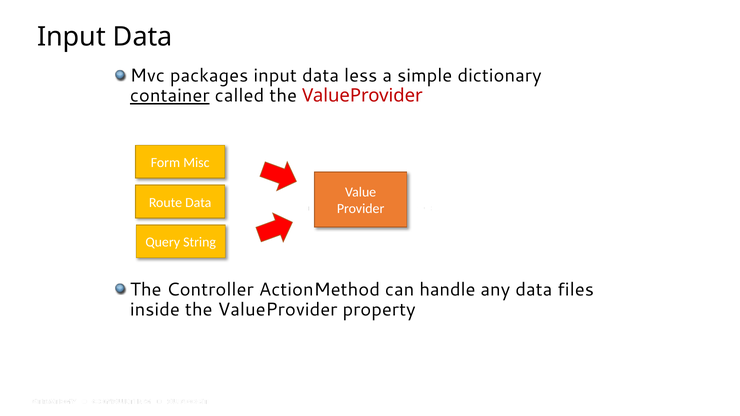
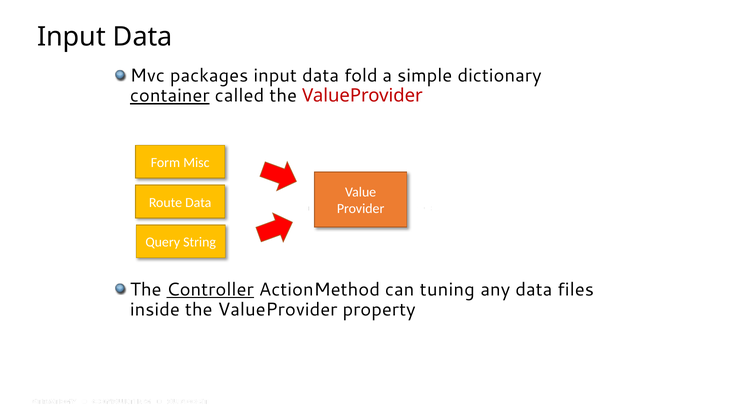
less: less -> fold (361, 76)
Controller underline: none -> present (210, 290)
handle: handle -> tuning (447, 290)
